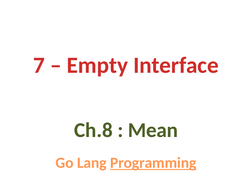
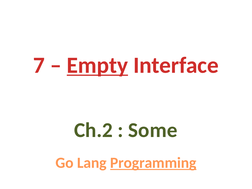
Empty underline: none -> present (97, 65)
Ch.8: Ch.8 -> Ch.2 (93, 130)
Mean: Mean -> Some (153, 130)
